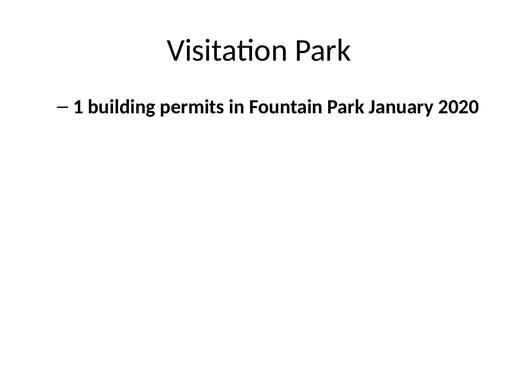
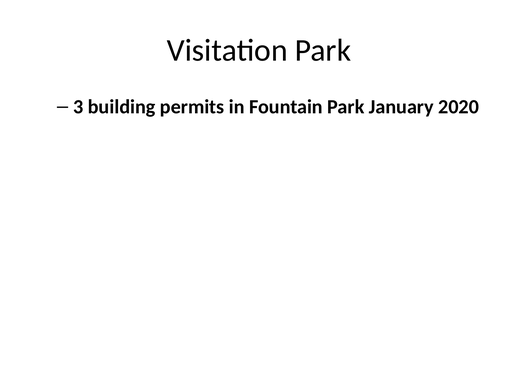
1: 1 -> 3 (78, 107)
